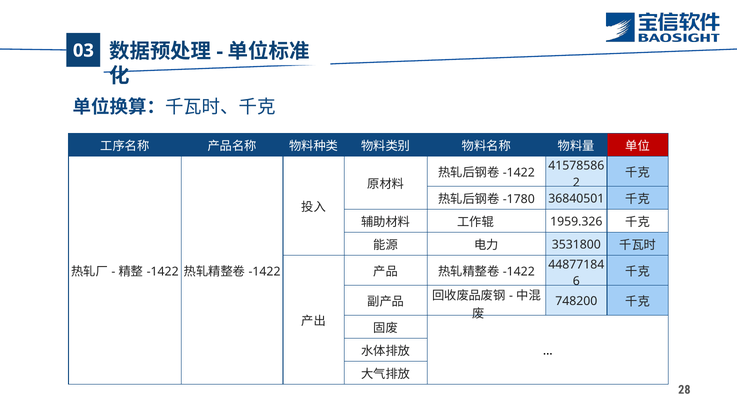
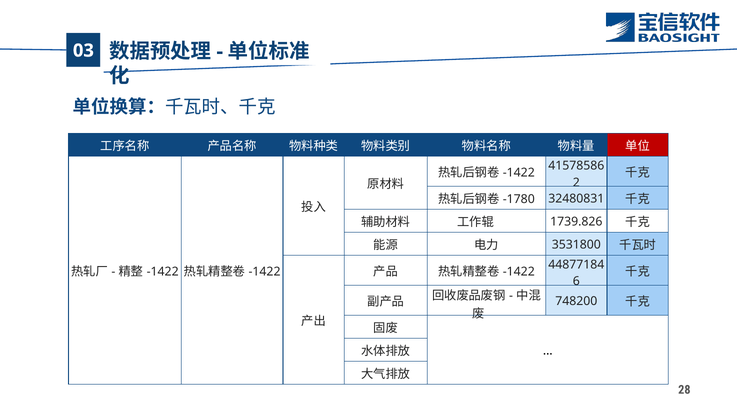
36840501: 36840501 -> 32480831 (576, 199)
1959.326: 1959.326 -> 1739.826 (576, 222)
